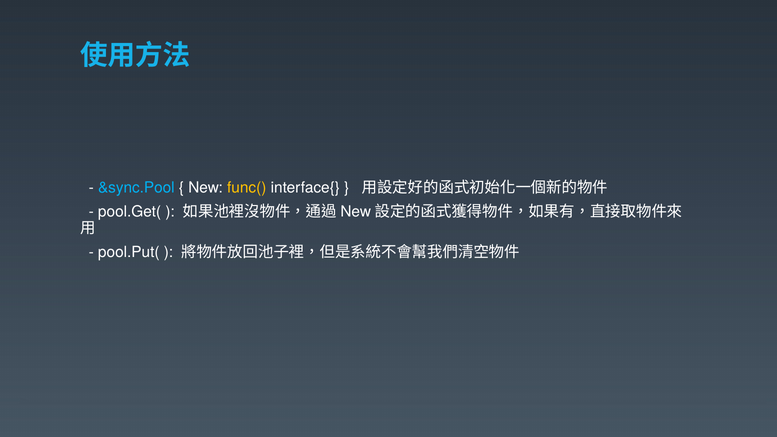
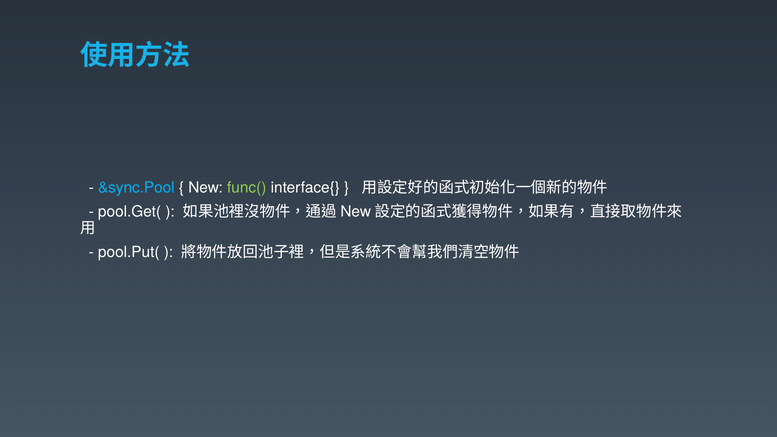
func( colour: yellow -> light green (247, 188)
